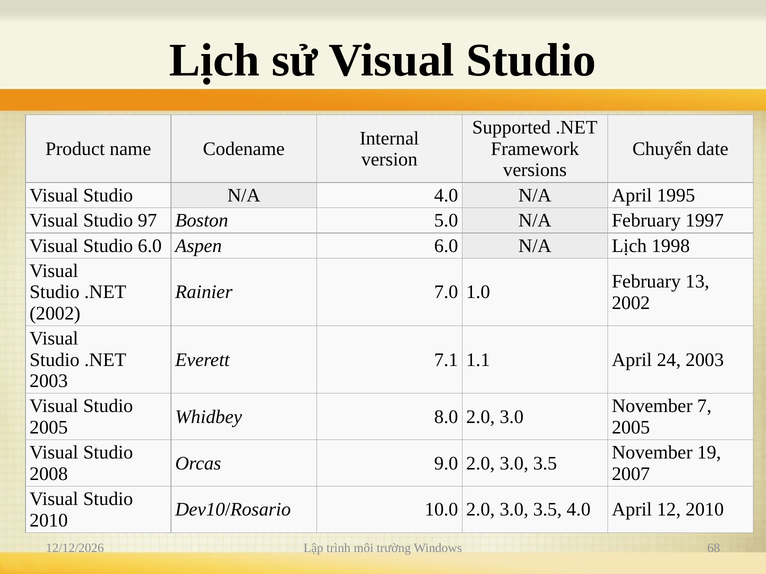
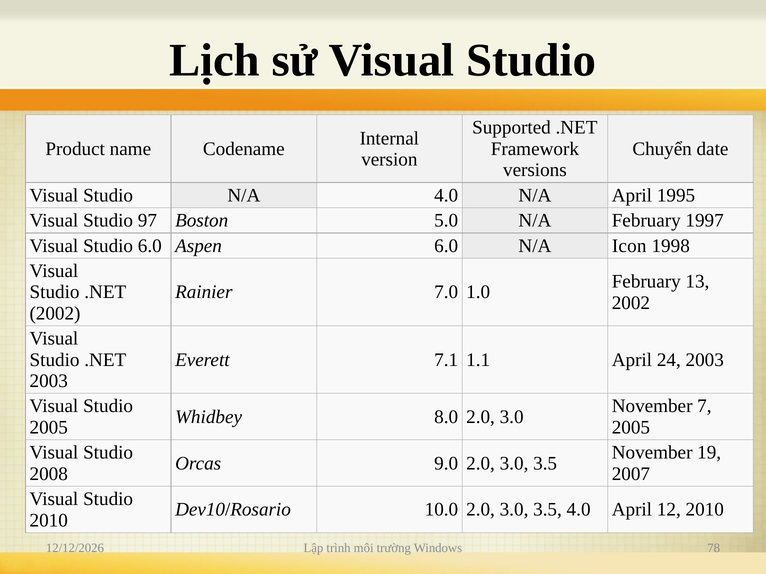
N/A Lịch: Lịch -> Icon (629, 246)
68: 68 -> 78 (714, 549)
